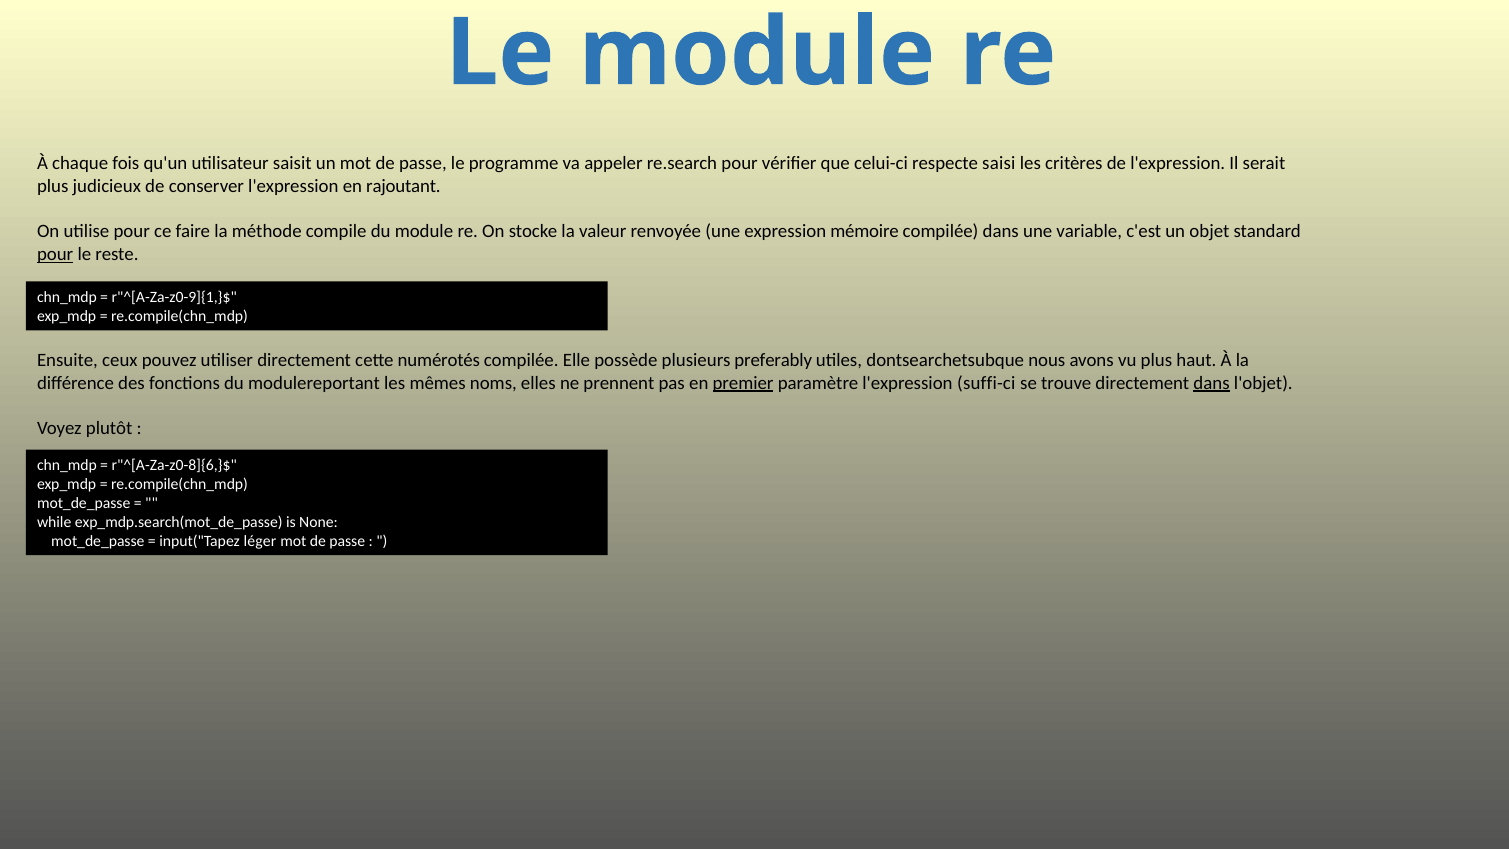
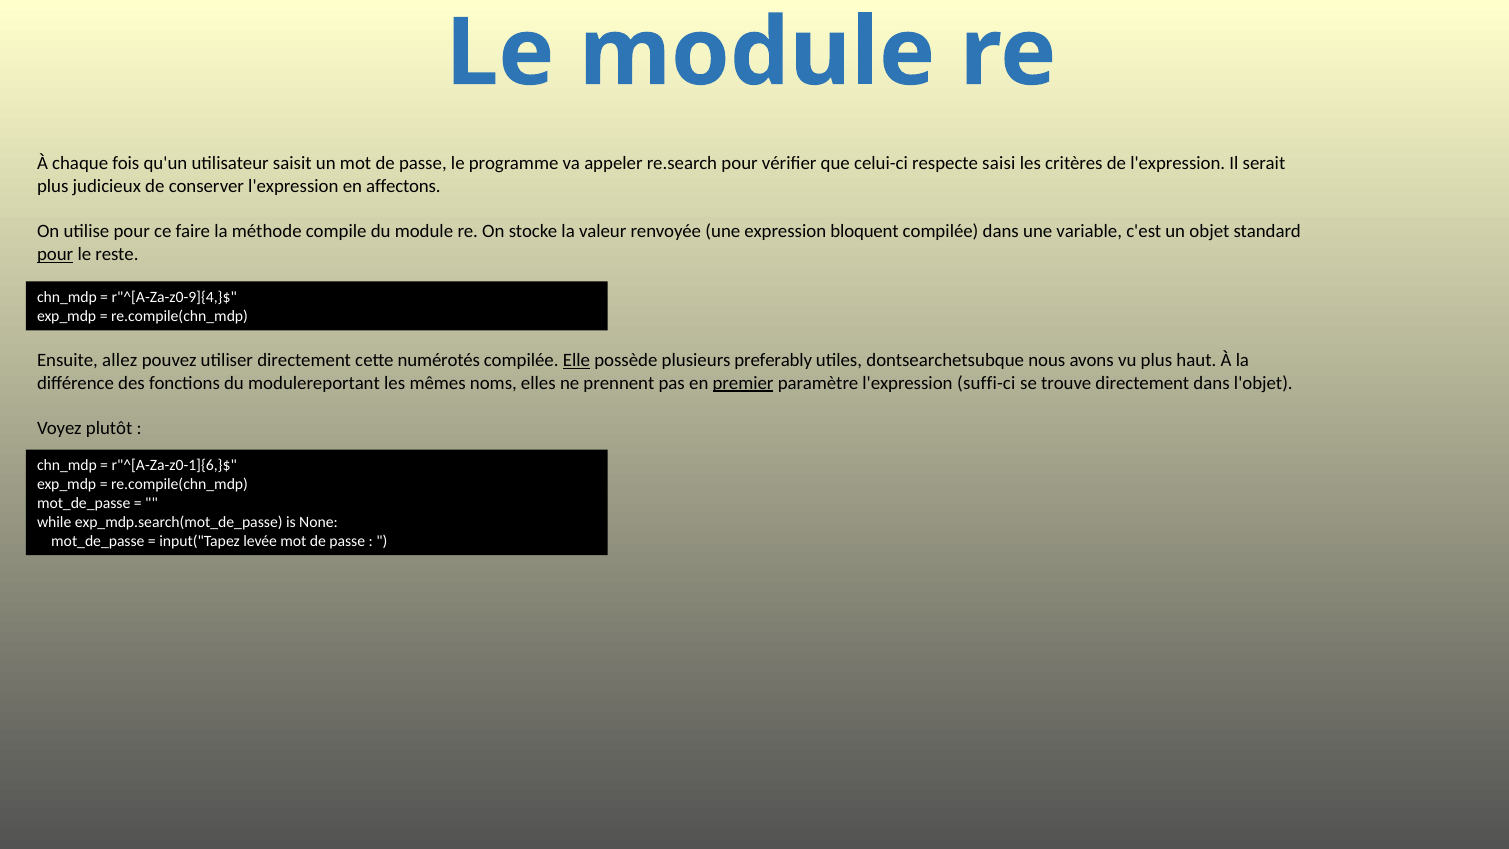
rajoutant: rajoutant -> affectons (403, 186)
mémoire: mémoire -> bloquent (865, 231)
r"^[A-Za-z0-9]{1,}$: r"^[A-Za-z0-9]{1,}$ -> r"^[A-Za-z0-9]{4,}$ (174, 297)
ceux: ceux -> allez (120, 360)
Elle underline: none -> present (576, 360)
dans underline: present -> none (1212, 383)
r"^[A-Za-z0-8]{6,}$: r"^[A-Za-z0-8]{6,}$ -> r"^[A-Za-z0-1]{6,}$ (174, 466)
léger: léger -> levée (260, 541)
